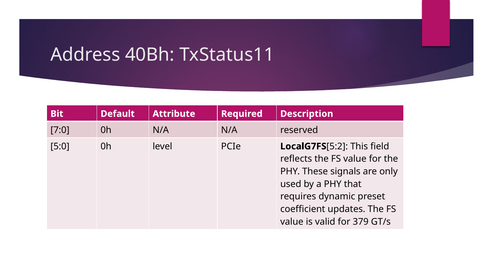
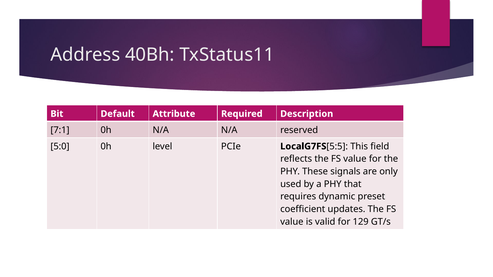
7:0: 7:0 -> 7:1 (60, 130)
5:2: 5:2 -> 5:5 (337, 147)
379: 379 -> 129 (361, 222)
